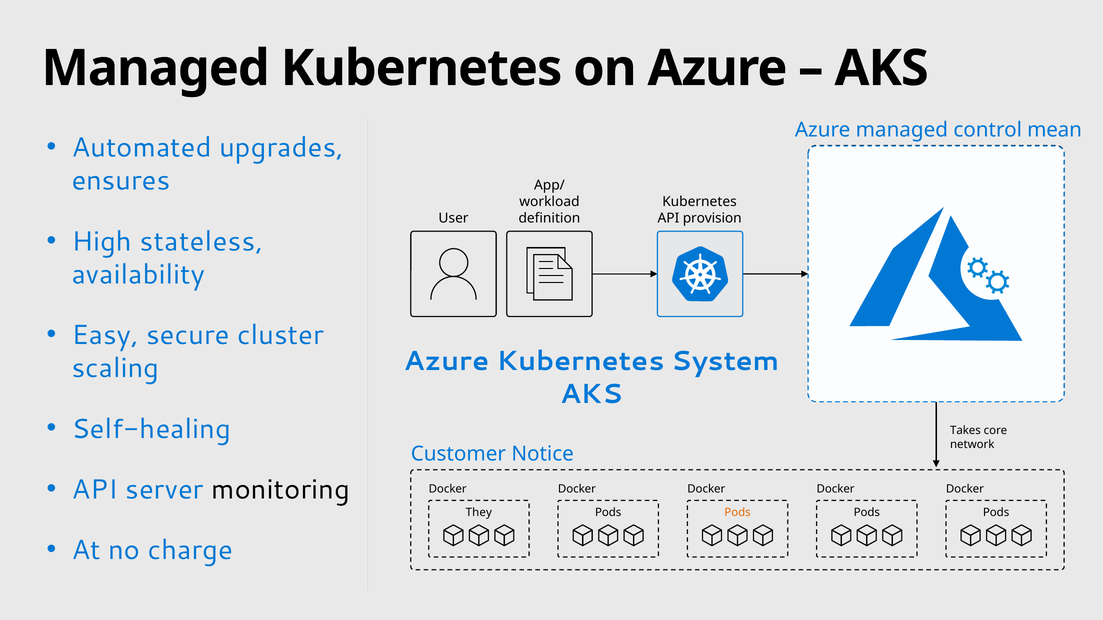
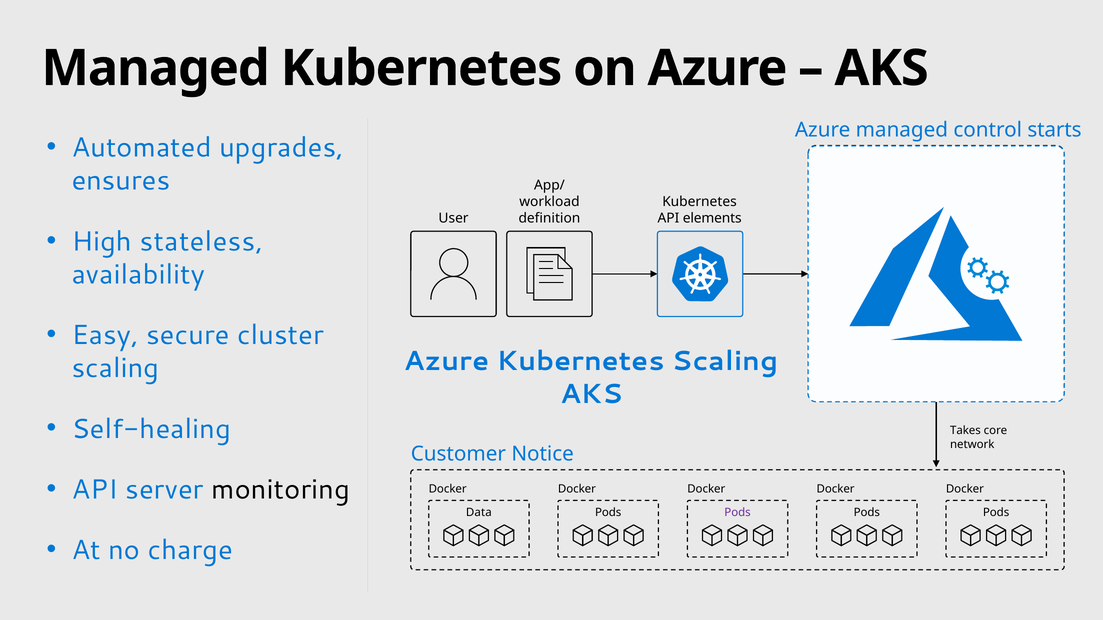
mean: mean -> starts (1054, 130)
provision: provision -> elements (712, 218)
Kubernetes System: System -> Scaling (725, 361)
They: They -> Data (479, 513)
Pods colour: orange -> purple (738, 513)
